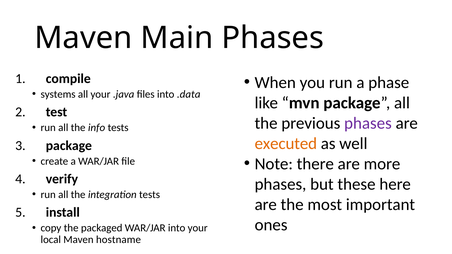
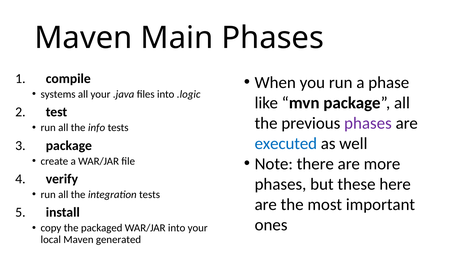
.data: .data -> .logic (189, 94)
executed colour: orange -> blue (286, 144)
hostname: hostname -> generated (119, 240)
